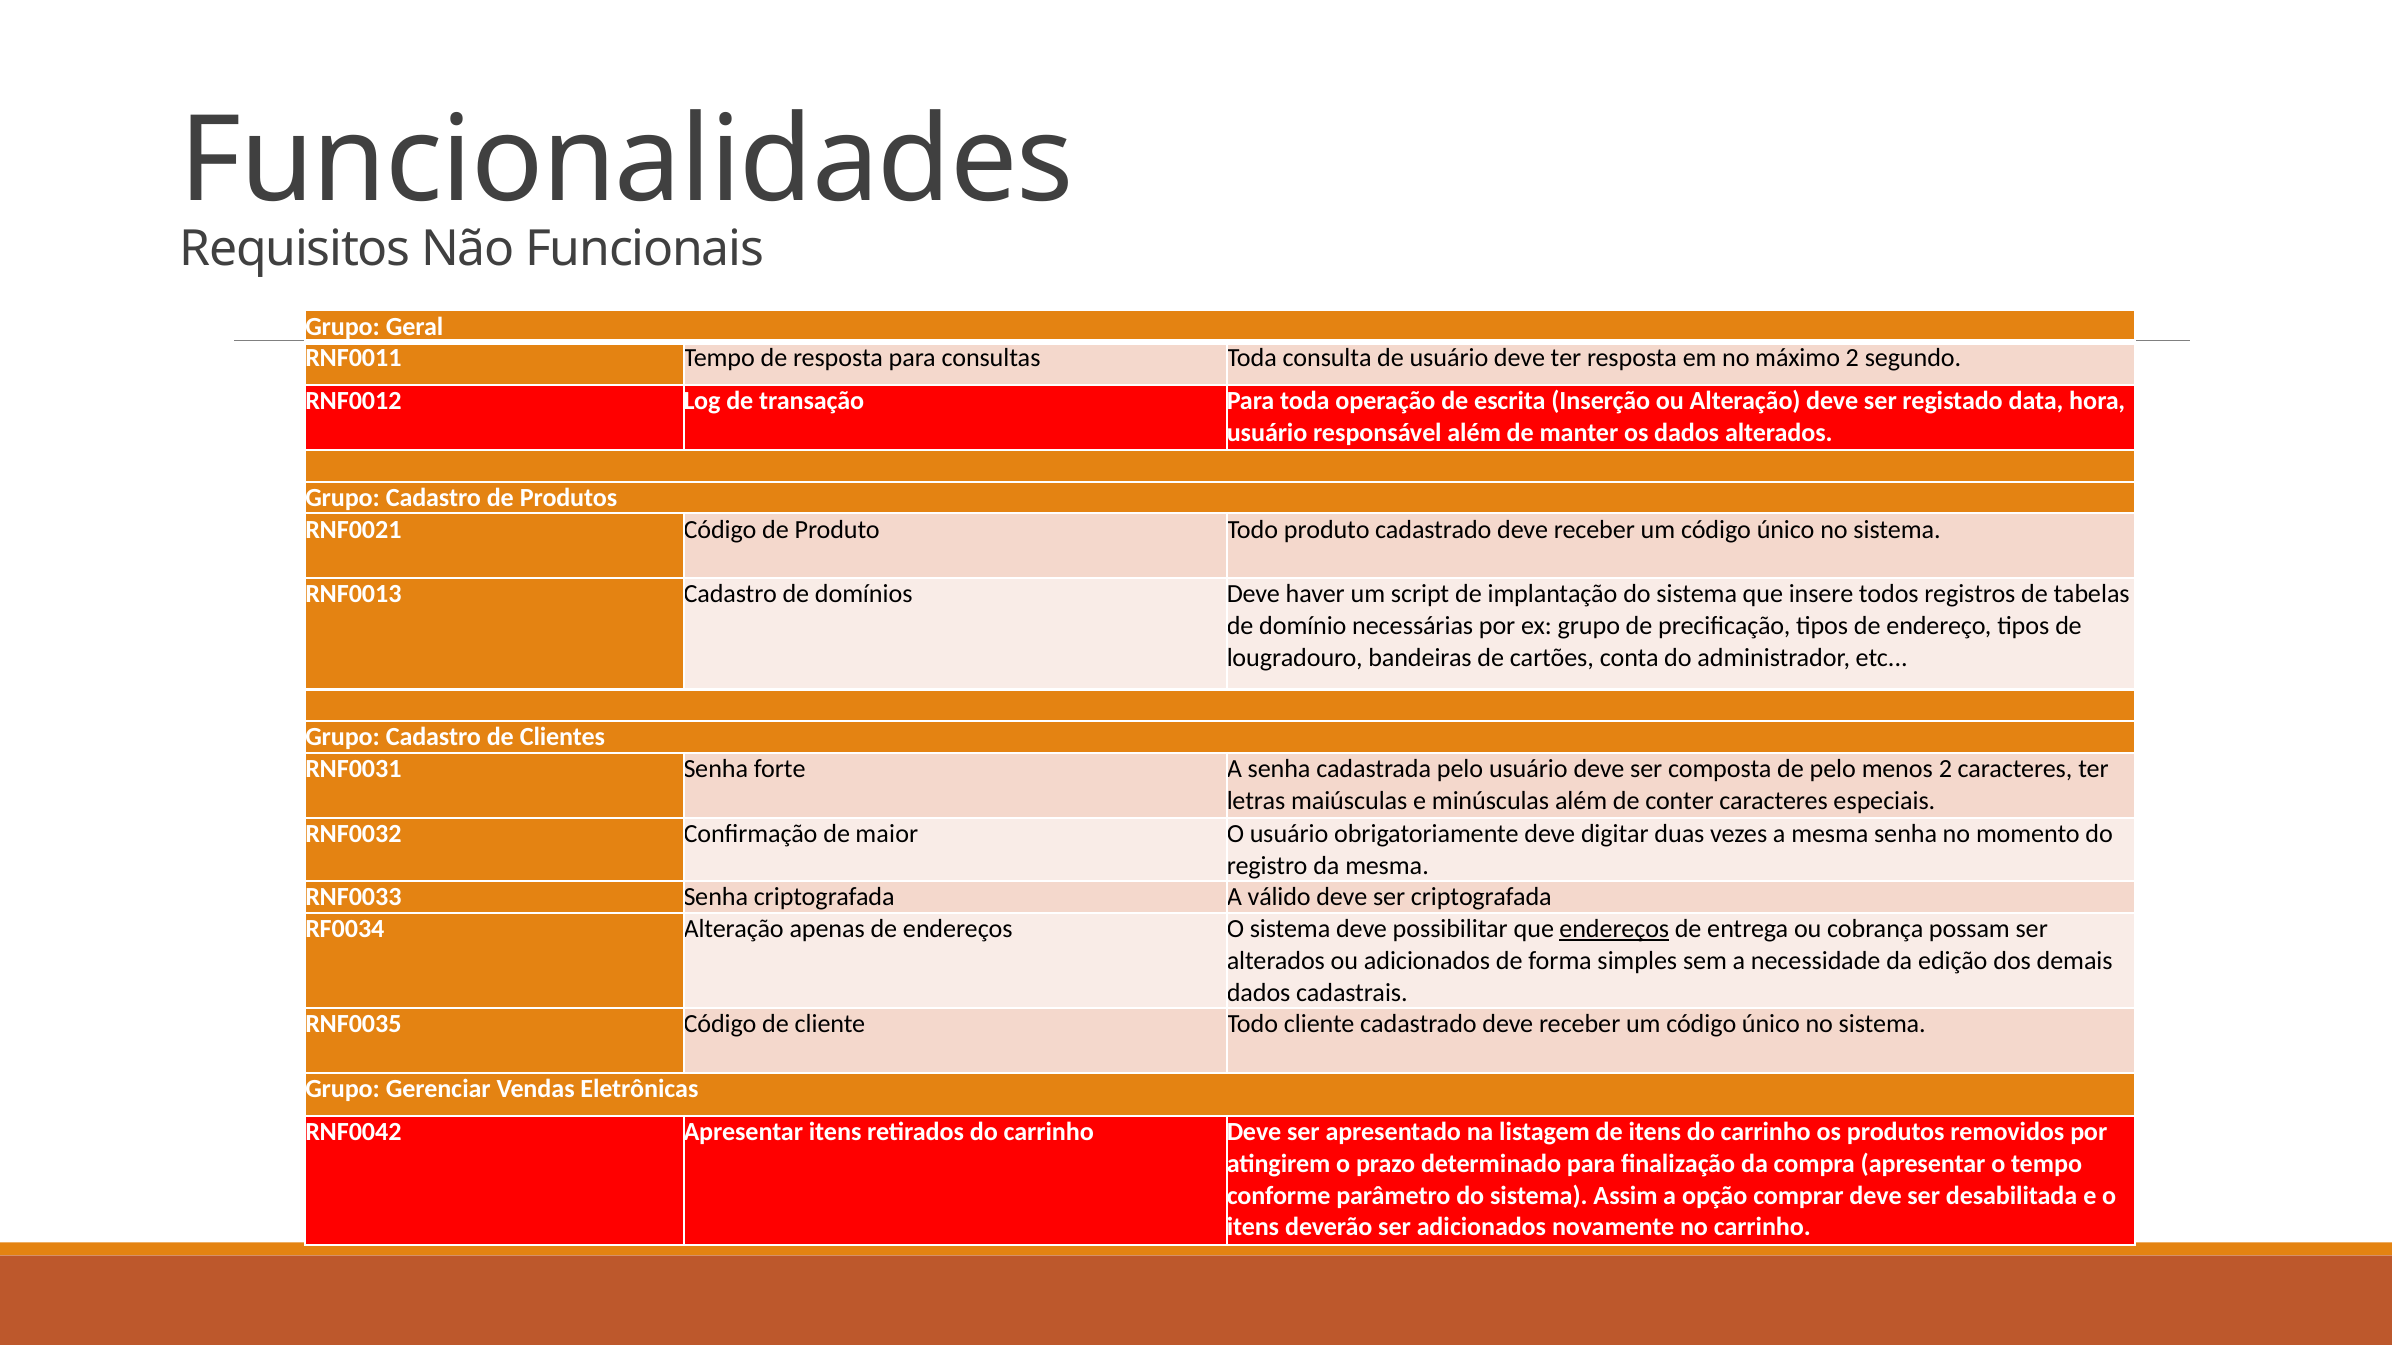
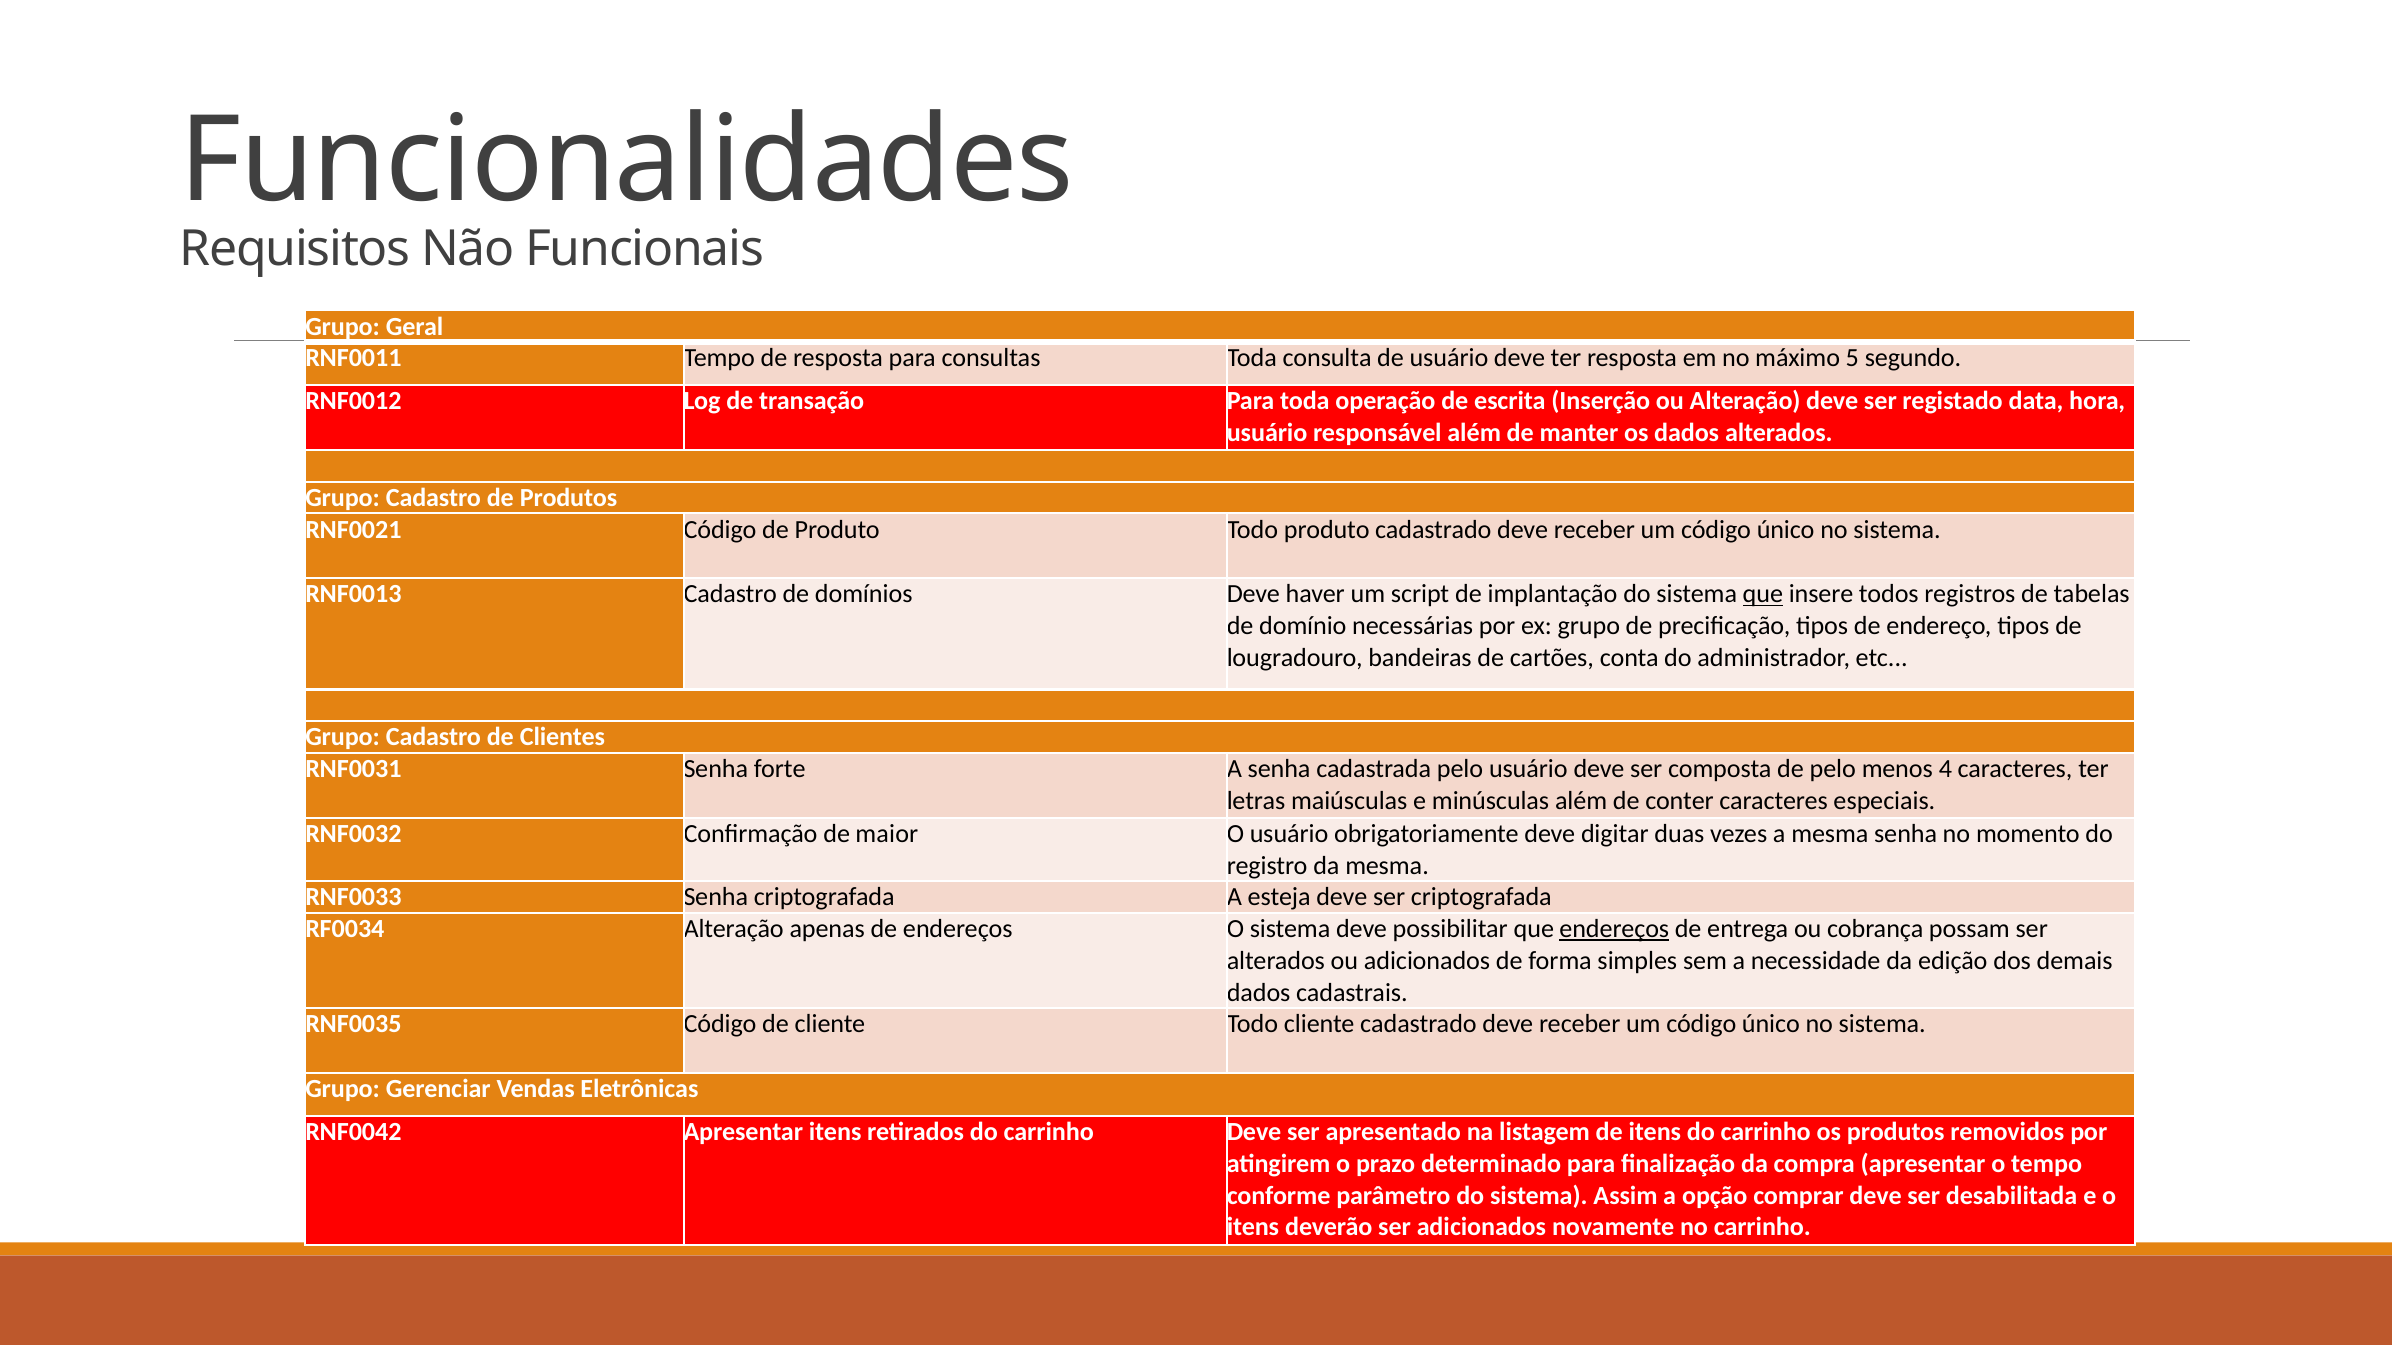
máximo 2: 2 -> 5 (1852, 358)
que underline: none -> present (1763, 594)
menos 2: 2 -> 4 (1945, 769)
válido: válido -> esteja (1279, 898)
